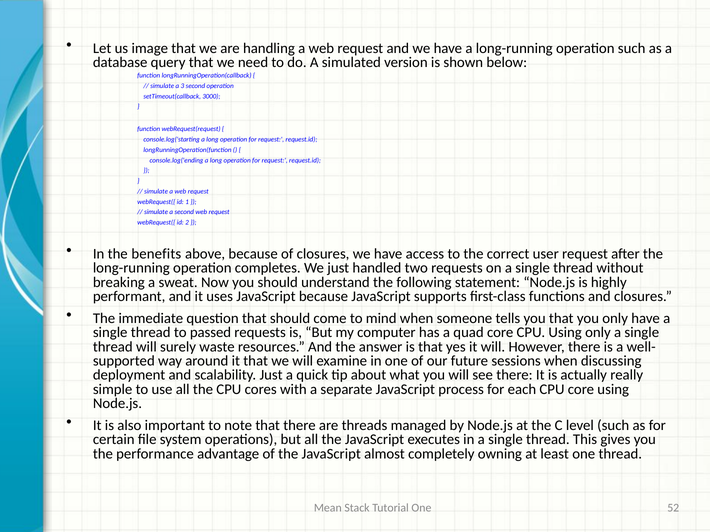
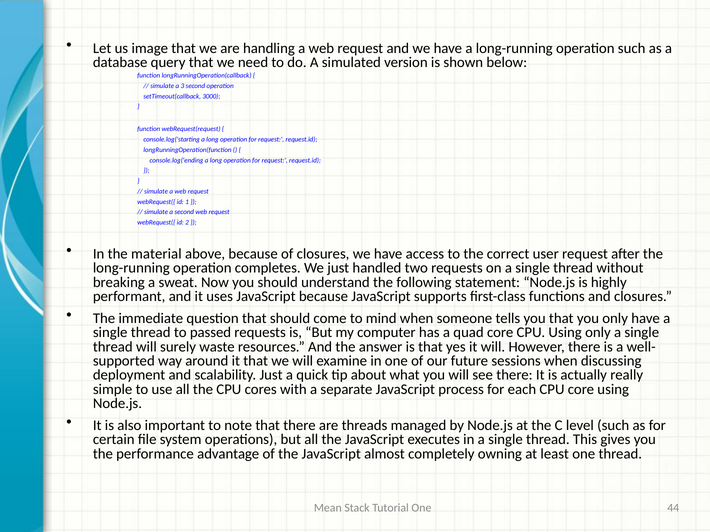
benefits: benefits -> material (156, 254)
52: 52 -> 44 (673, 508)
